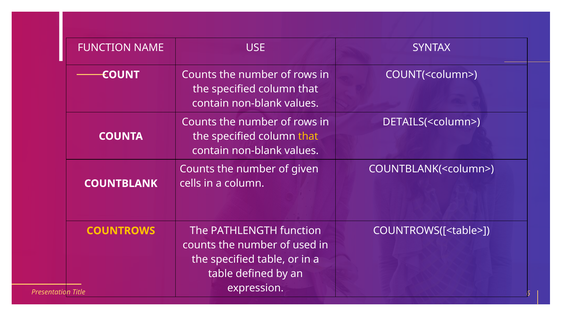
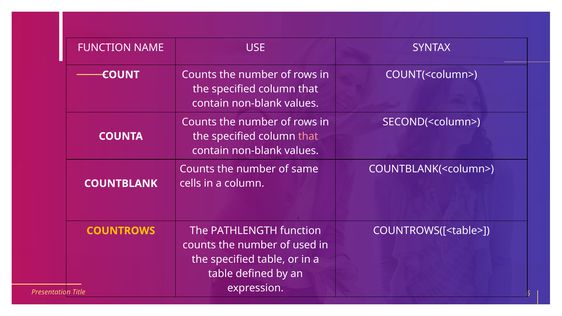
DETAILS(<column>: DETAILS(<column> -> SECOND(<column> (431, 122)
that colour: yellow -> pink (308, 136)
given: given -> same (305, 169)
